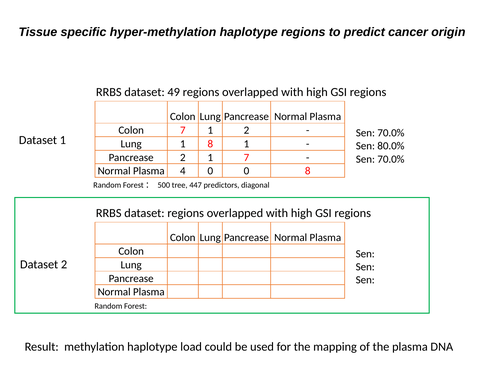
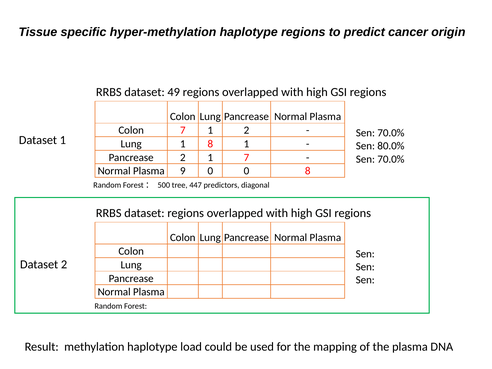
4: 4 -> 9 (183, 171)
